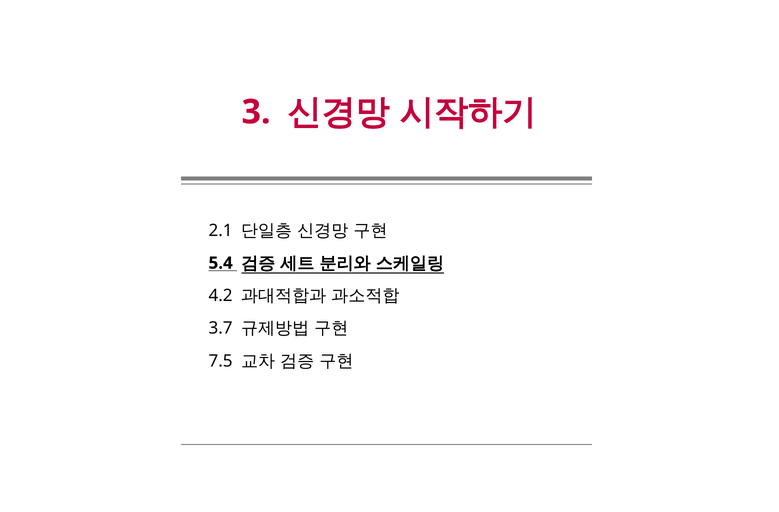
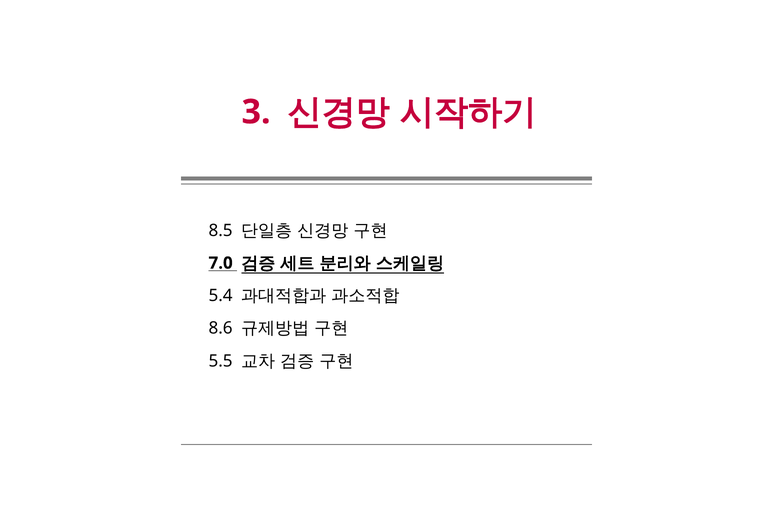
2.1: 2.1 -> 8.5 (221, 230)
5.4: 5.4 -> 7.0 (221, 263)
4.2: 4.2 -> 5.4 (221, 295)
3.7: 3.7 -> 8.6 (221, 328)
7.5: 7.5 -> 5.5 (221, 361)
